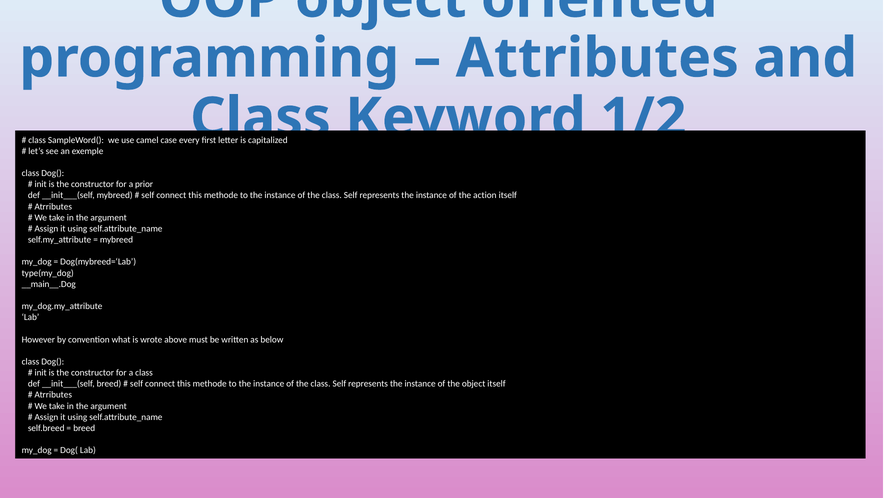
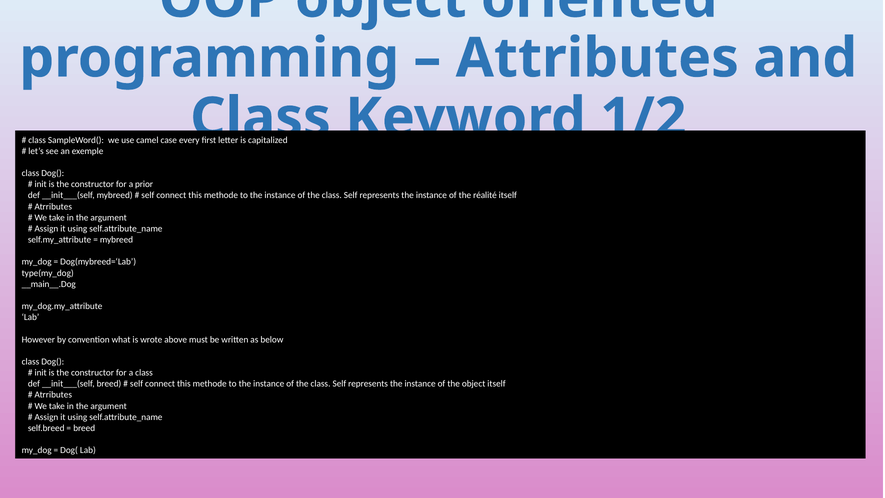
action: action -> réalité (485, 195)
